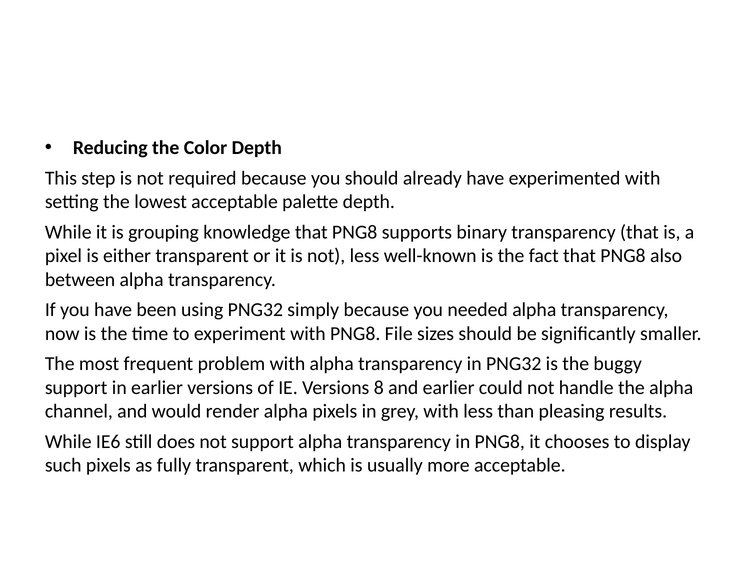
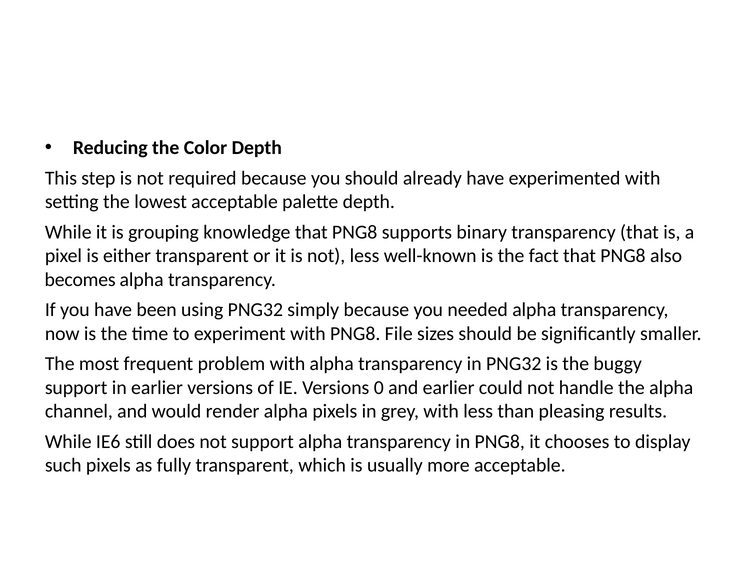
between: between -> becomes (80, 280)
8: 8 -> 0 (379, 388)
